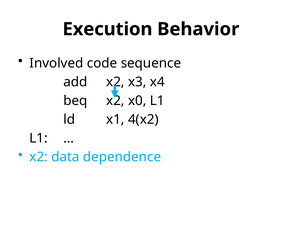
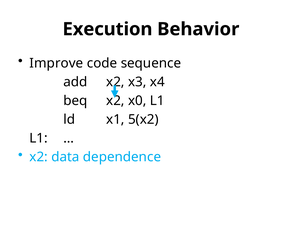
Involved: Involved -> Improve (56, 63)
4(x2: 4(x2 -> 5(x2 (143, 120)
